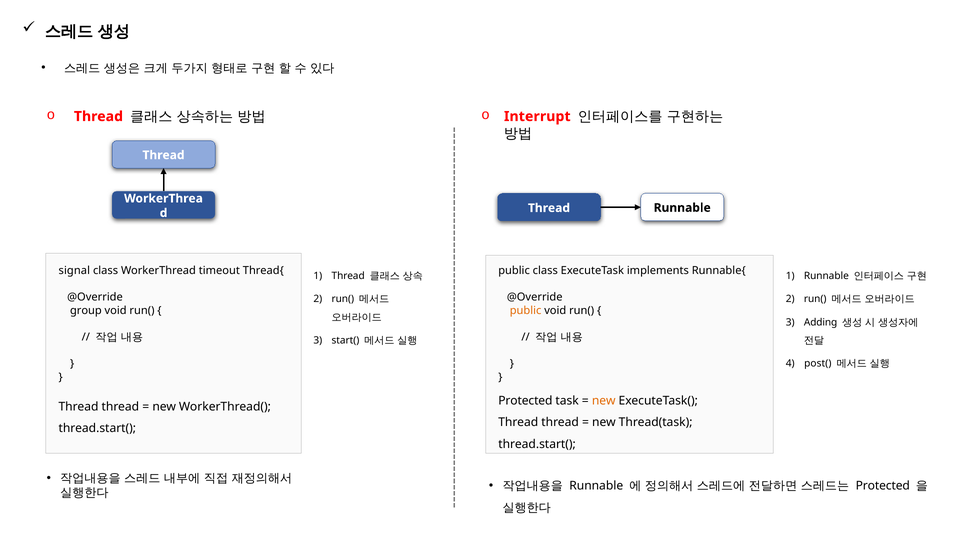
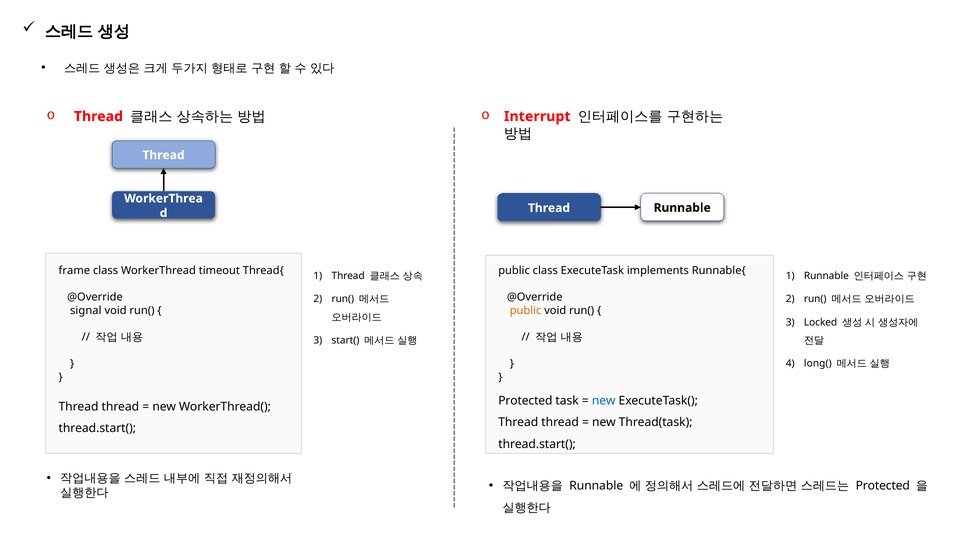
signal: signal -> frame (74, 270)
group: group -> signal (86, 310)
Adding: Adding -> Locked (821, 322)
post(: post( -> long( (818, 364)
new colour: orange -> blue (604, 401)
